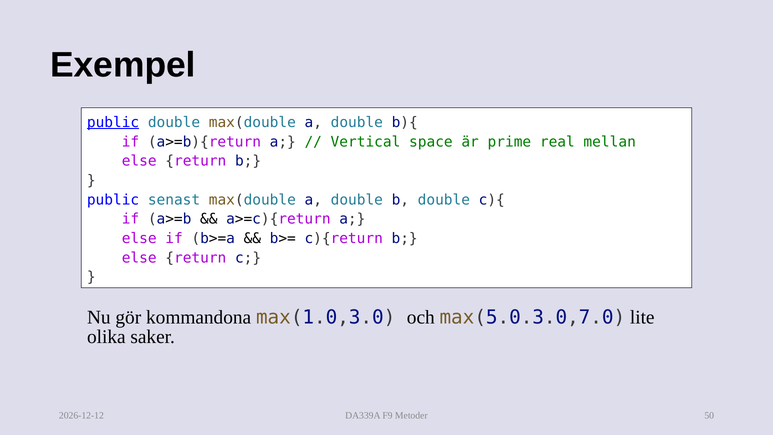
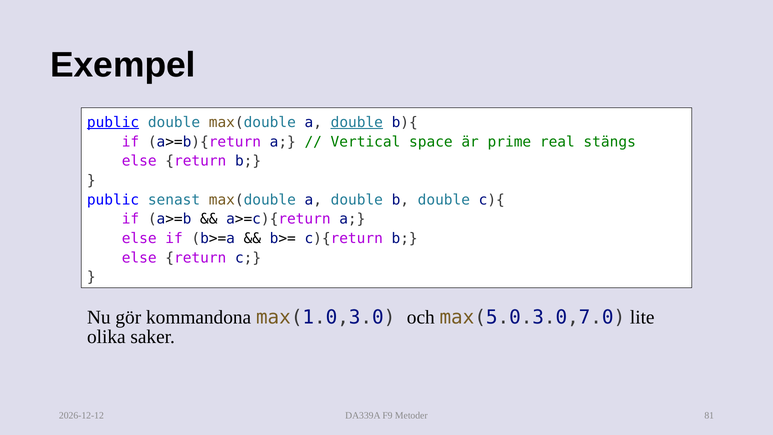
double underline: none -> present (357, 122)
mellan: mellan -> stängs (610, 142)
50: 50 -> 81 (709, 415)
